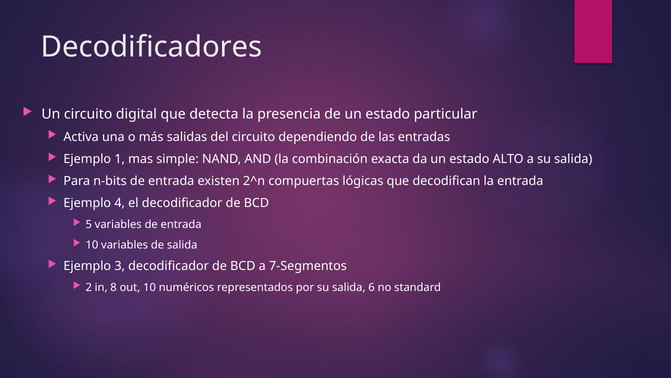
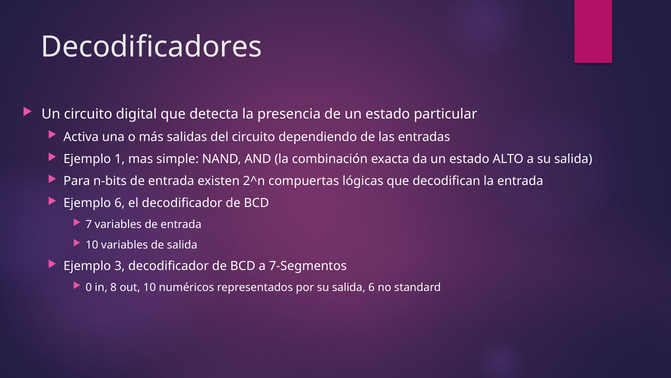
Ejemplo 4: 4 -> 6 (120, 203)
5: 5 -> 7 (89, 224)
2: 2 -> 0 (89, 287)
